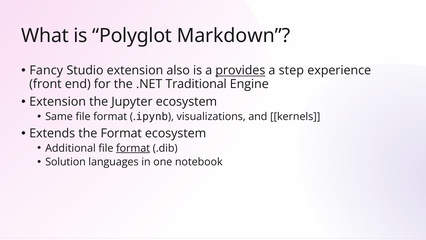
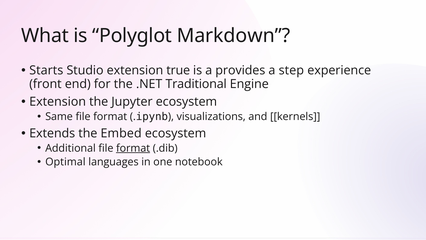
Fancy: Fancy -> Starts (46, 70)
also: also -> true (178, 70)
provides underline: present -> none (240, 70)
the Format: Format -> Embed (121, 133)
Solution: Solution -> Optimal (65, 162)
